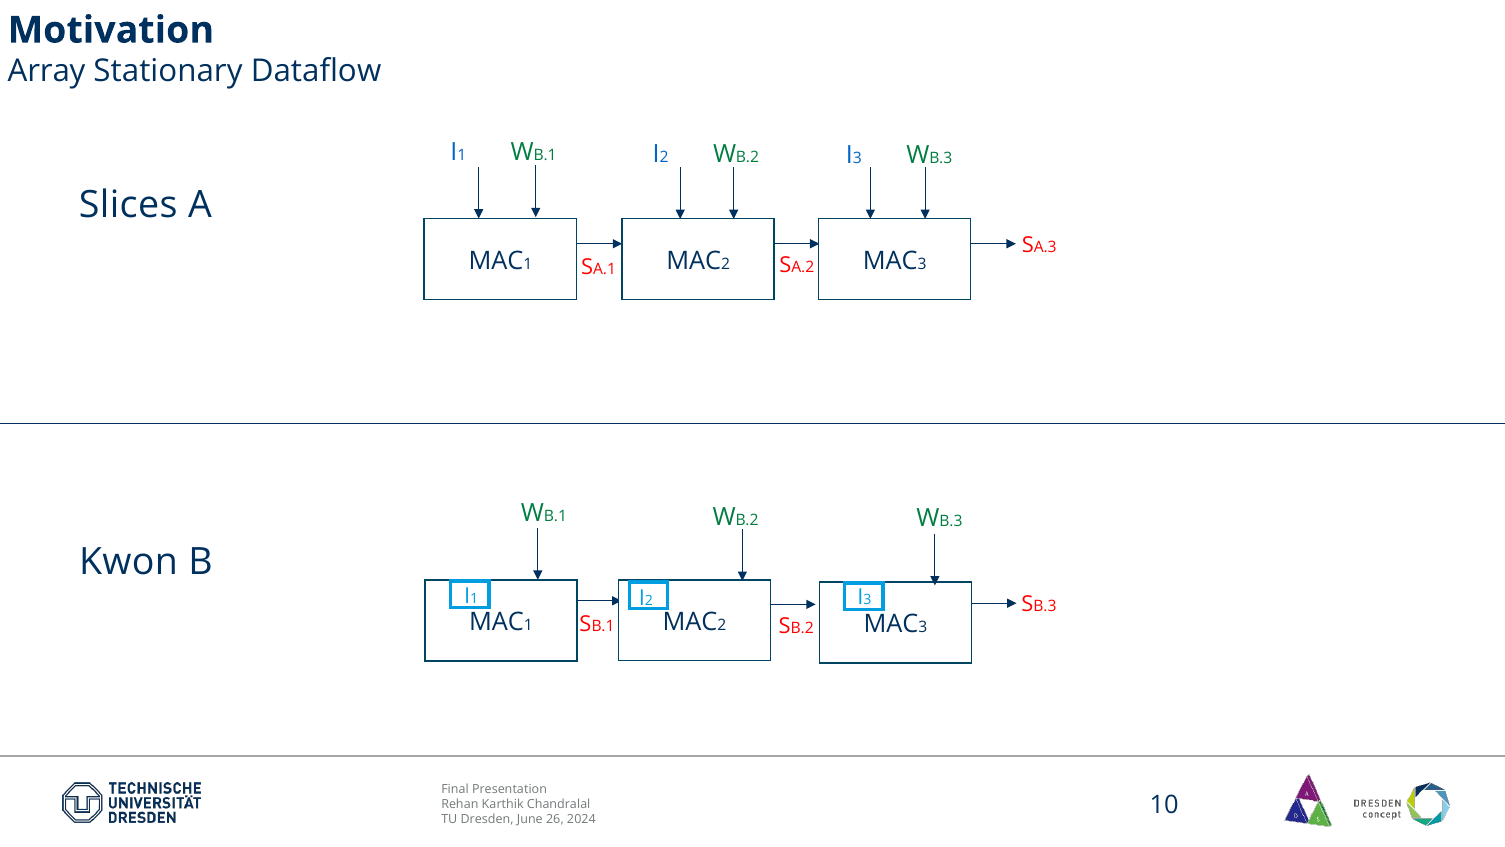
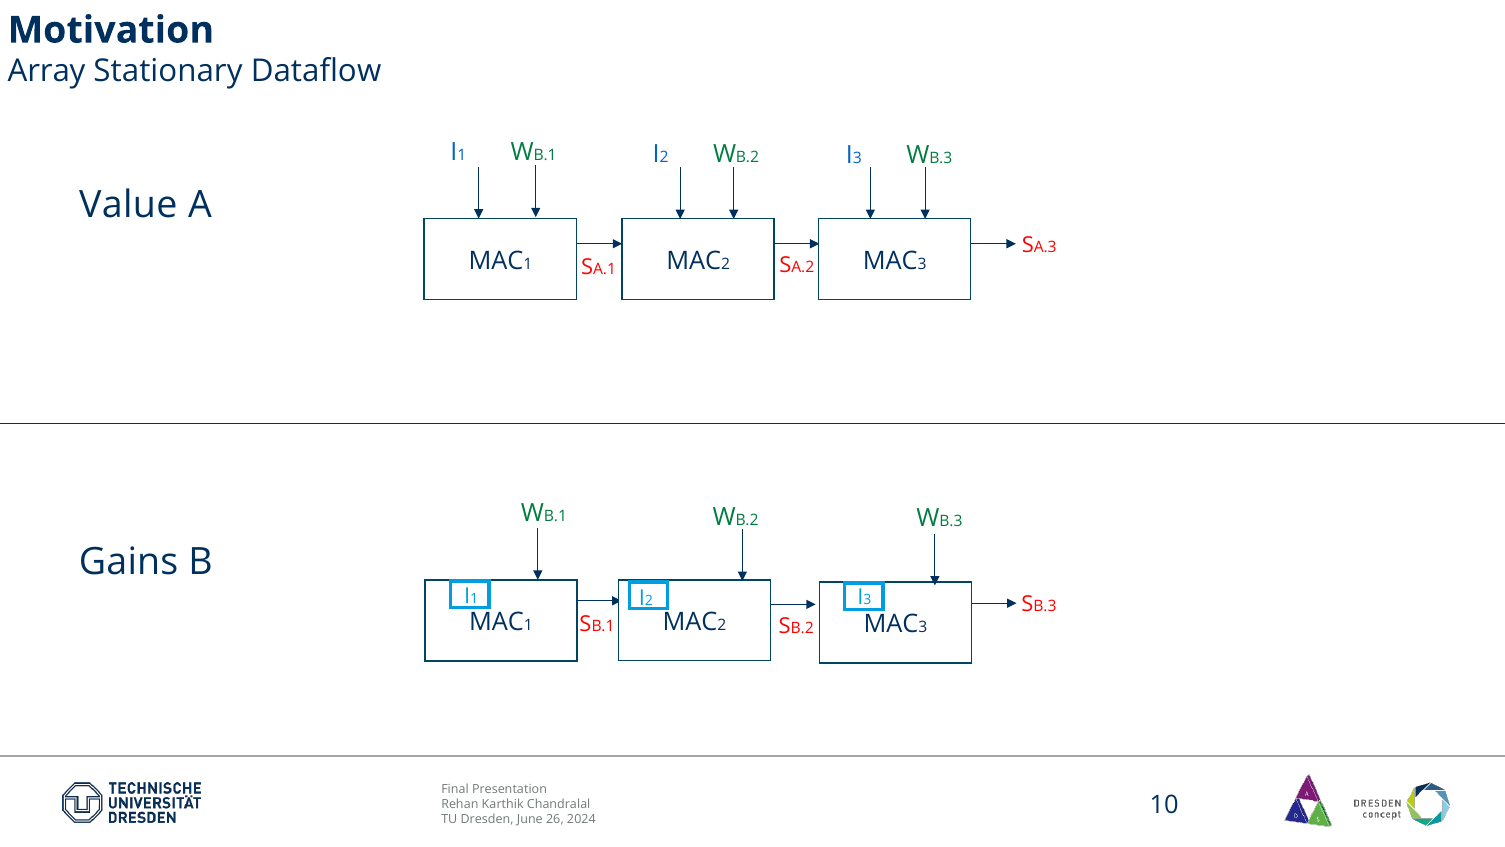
Slices: Slices -> Value (128, 205)
Kwon: Kwon -> Gains (129, 562)
